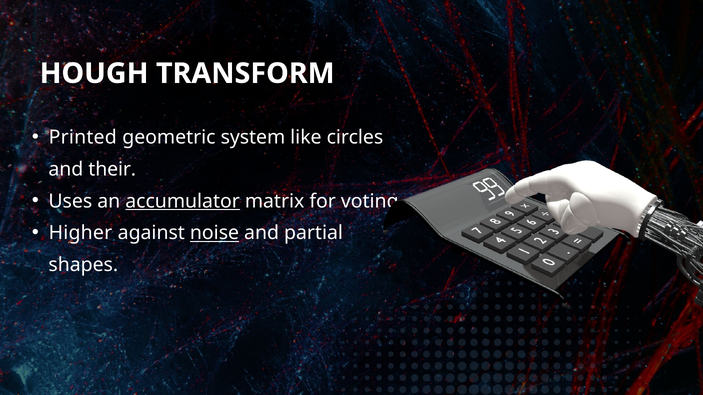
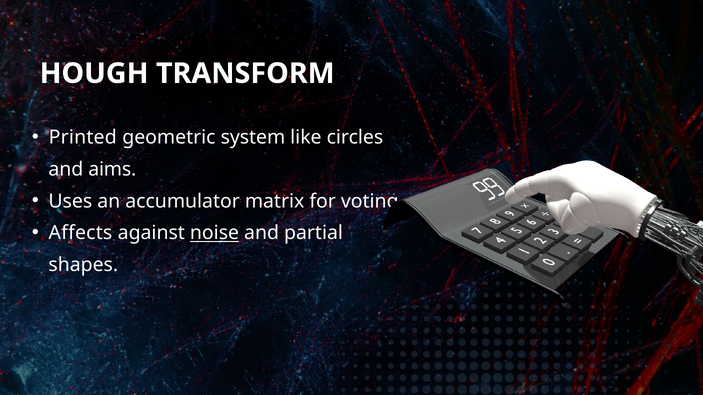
their: their -> aims (112, 169)
accumulator underline: present -> none (183, 201)
Higher: Higher -> Affects (80, 233)
